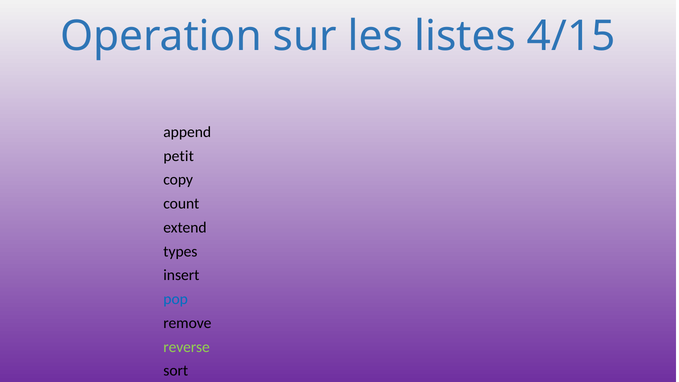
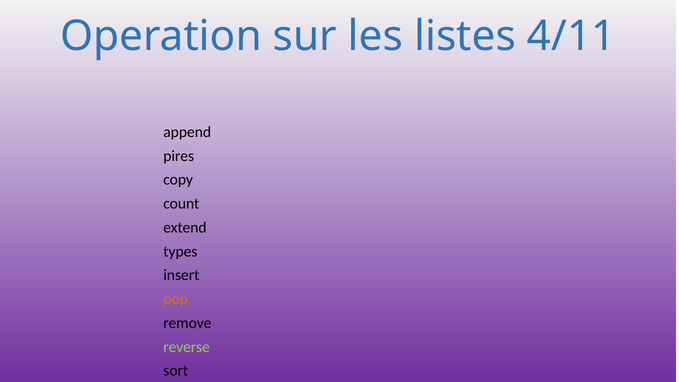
4/15: 4/15 -> 4/11 (571, 36)
petit: petit -> pires (179, 156)
pop colour: blue -> orange (176, 299)
